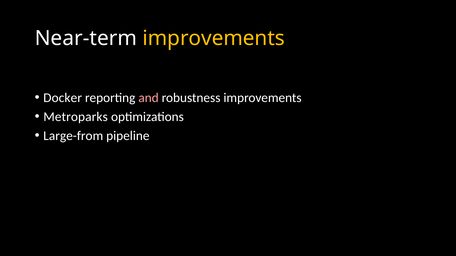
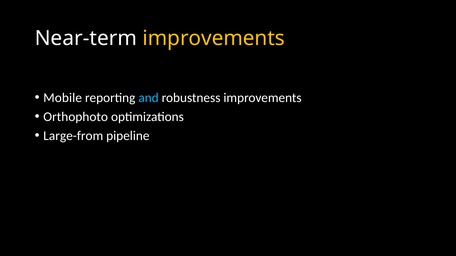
Docker: Docker -> Mobile (63, 98)
and colour: pink -> light blue (149, 98)
Metroparks: Metroparks -> Orthophoto (76, 117)
